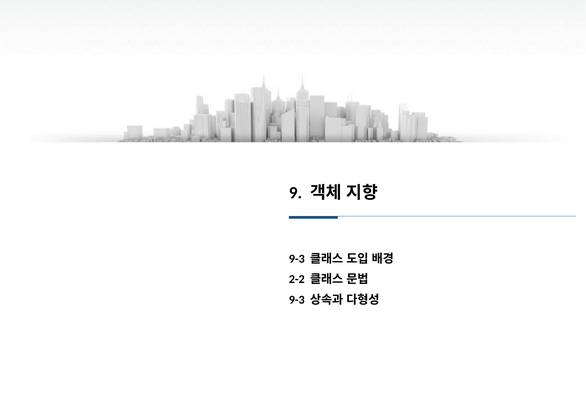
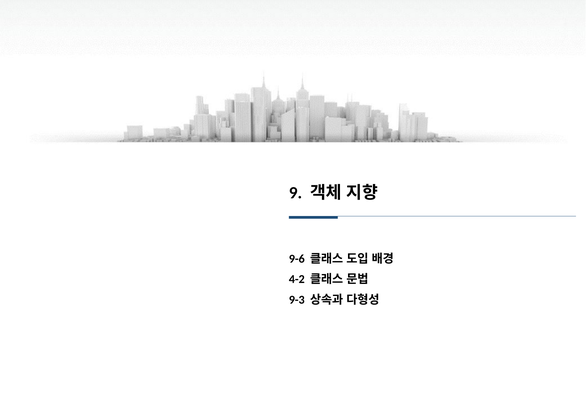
9-3: 9-3 -> 9-6 (297, 259)
2-2: 2-2 -> 4-2 (297, 279)
